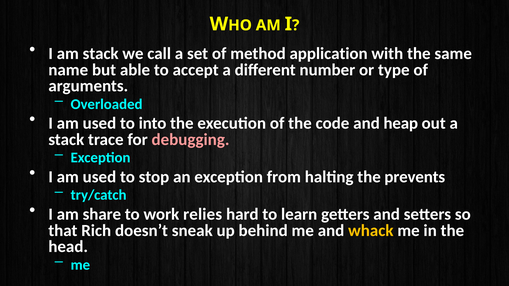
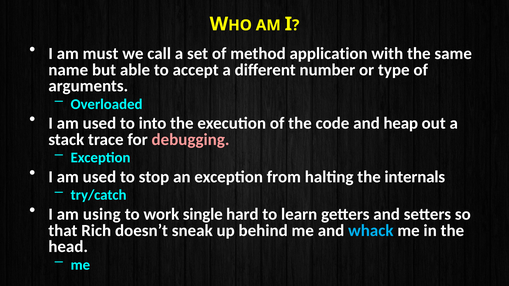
am stack: stack -> must (101, 54)
prevents: prevents -> internals (415, 177)
share: share -> using (102, 214)
relies: relies -> single (203, 214)
whack colour: yellow -> light blue (371, 231)
